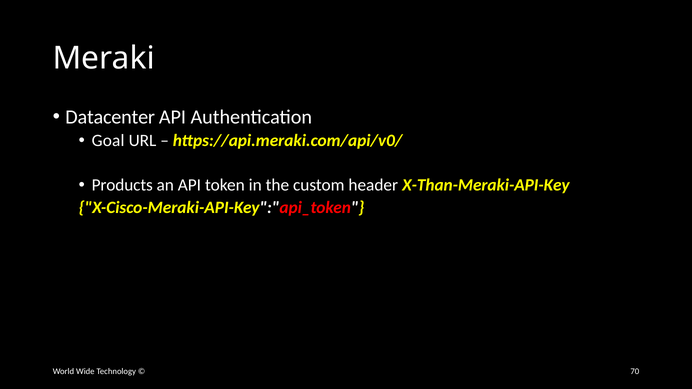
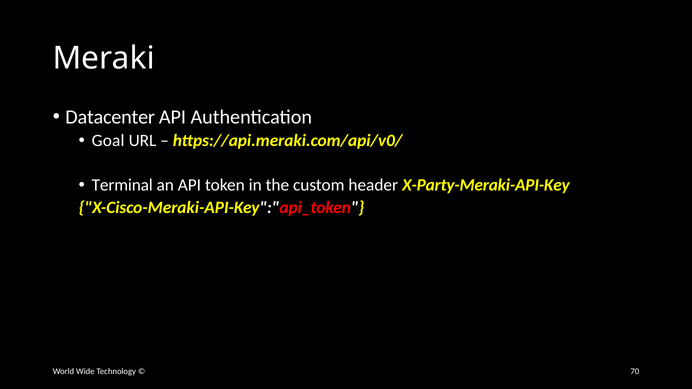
Products: Products -> Terminal (122, 185)
X-Than-Meraki-API-Key: X-Than-Meraki-API-Key -> X-Party-Meraki-API-Key (486, 185)
